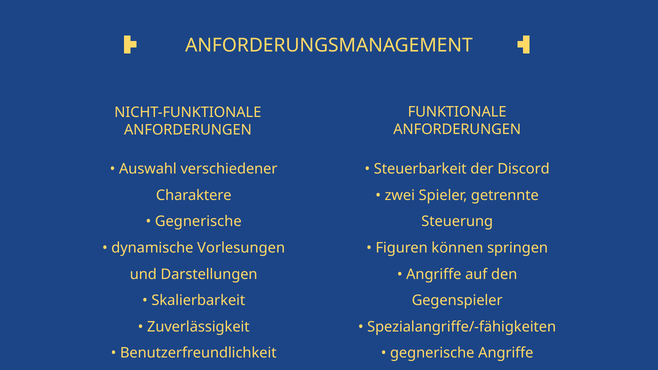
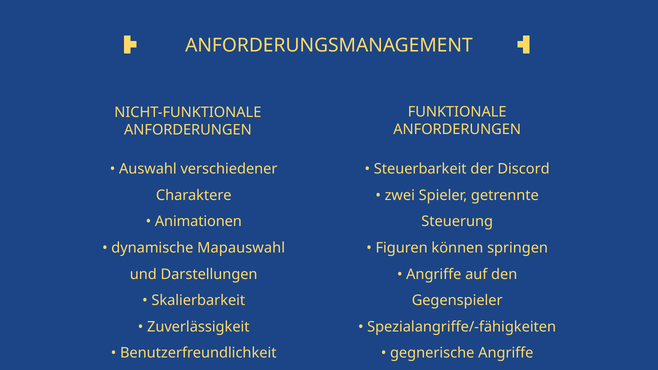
Gegnerische: Gegnerische -> Animationen (198, 222)
Vorlesungen: Vorlesungen -> Mapauswahl (241, 248)
